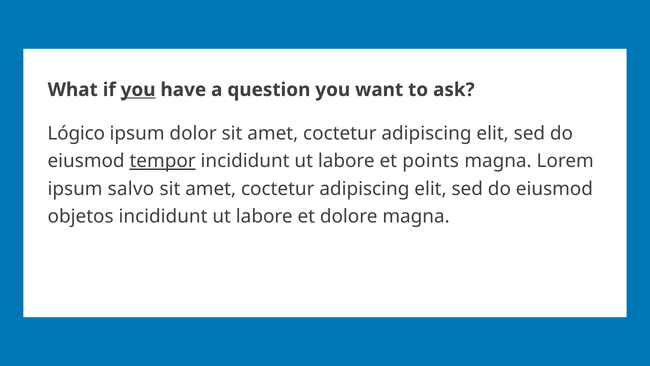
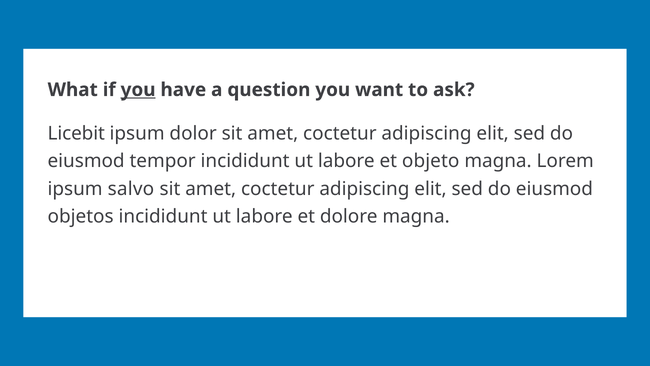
Lógico: Lógico -> Licebit (76, 133)
tempor underline: present -> none (163, 161)
points: points -> objeto (431, 161)
